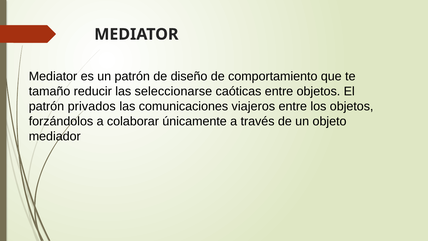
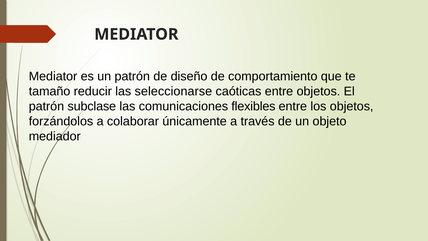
privados: privados -> subclase (92, 106)
viajeros: viajeros -> flexibles (253, 106)
